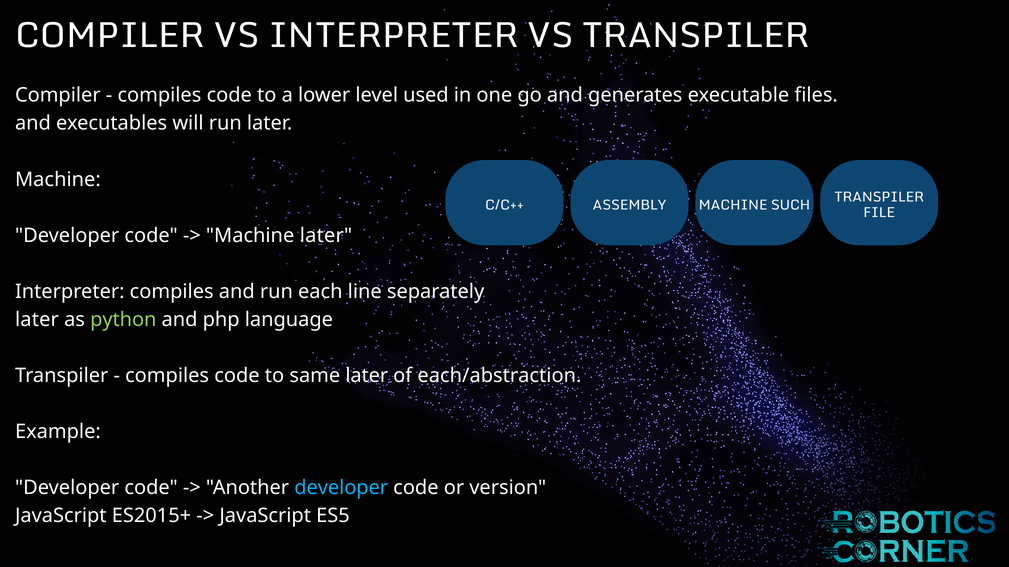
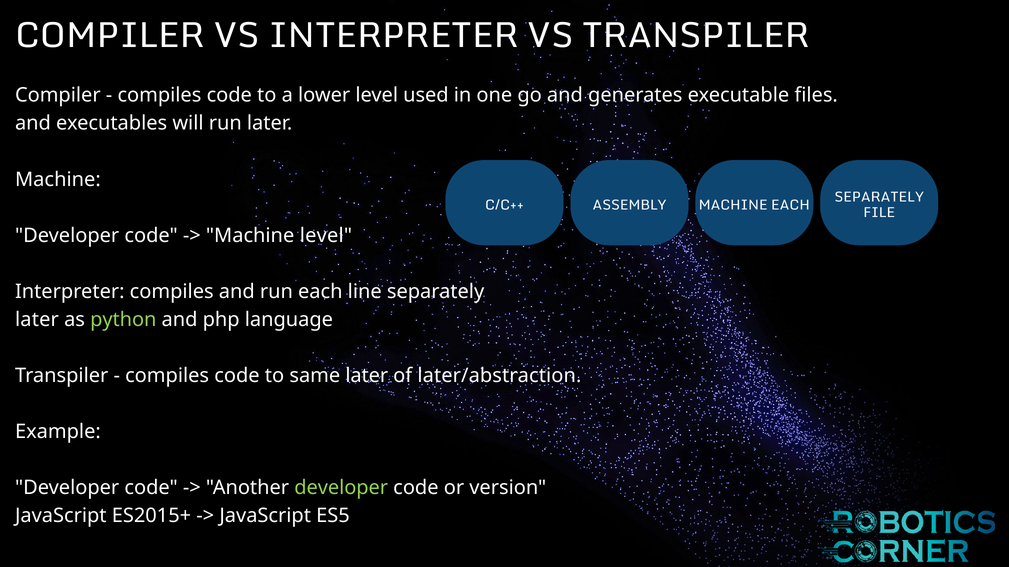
TRANSPILER: TRANSPILER -> SEPARATELY (879, 197)
MACHINE SUCH: SUCH -> EACH (790, 205)
Machine later: later -> level (326, 236)
each/abstraction: each/abstraction -> later/abstraction (499, 376)
developer colour: light blue -> light green (341, 488)
